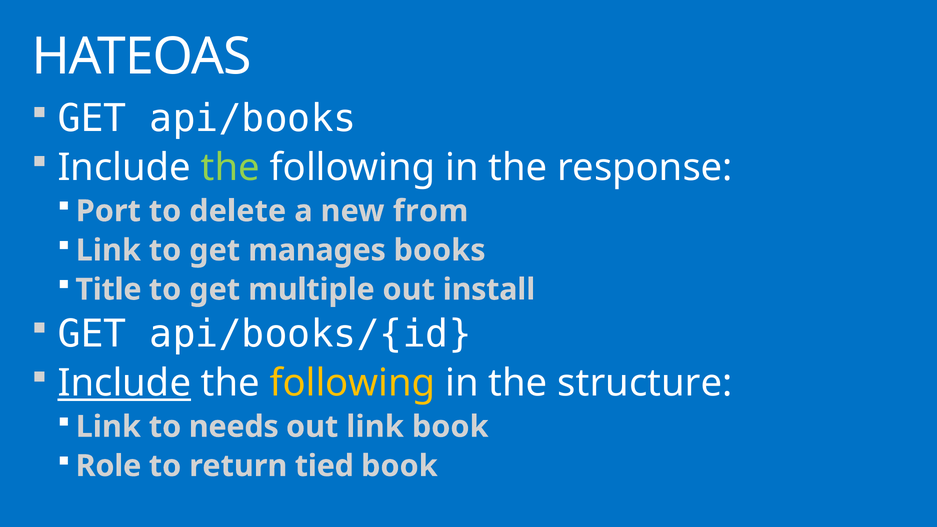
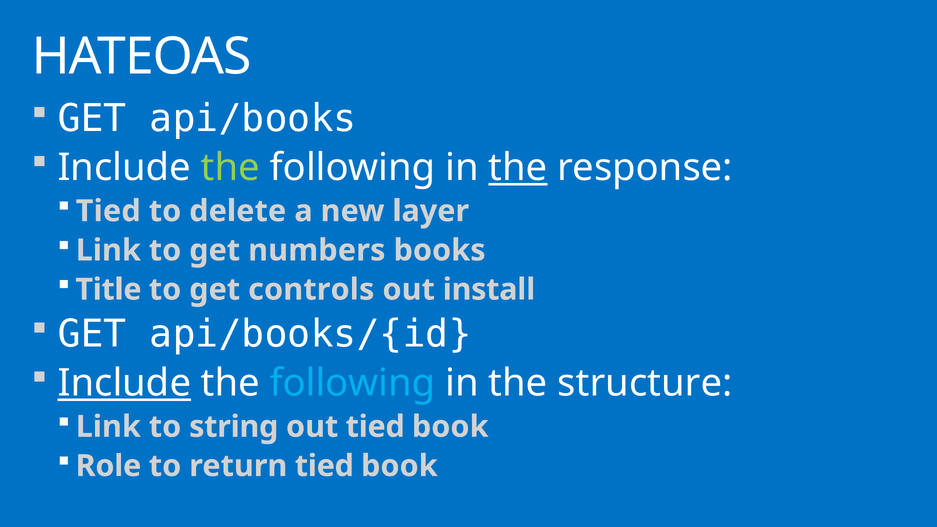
the underline: none -> present (518, 168)
Port: Port -> Tied (108, 211)
from: from -> layer (431, 211)
manages: manages -> numbers (317, 250)
multiple: multiple -> controls (311, 290)
following colour: yellow -> light blue (353, 383)
needs: needs -> string (234, 427)
out link: link -> tied (375, 427)
